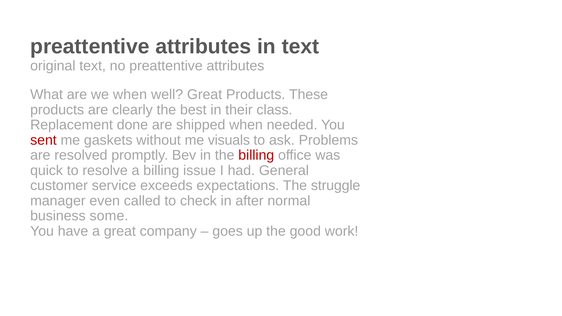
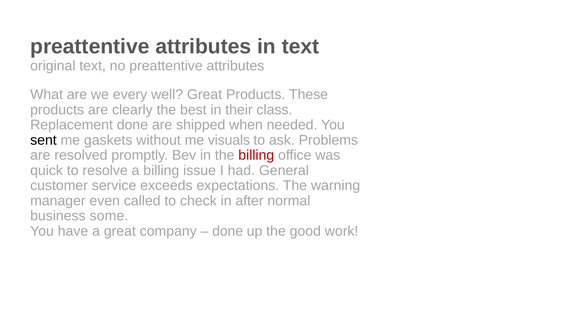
we when: when -> every (130, 95)
sent colour: red -> black (43, 140)
struggle: struggle -> warning (336, 186)
goes: goes -> done (228, 231)
